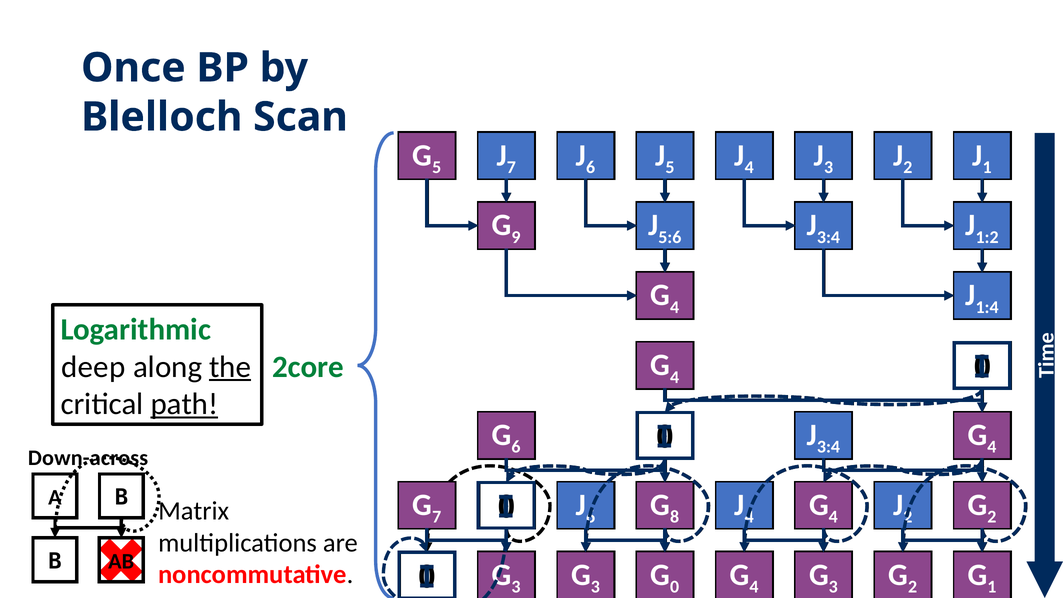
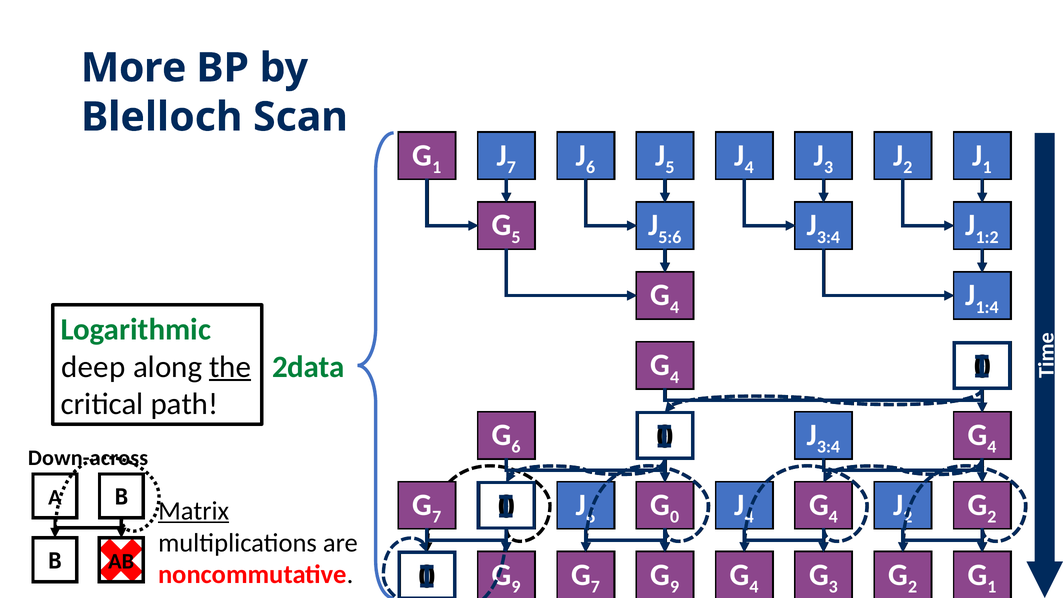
Once: Once -> More (134, 68)
5: 5 -> 1 (437, 167)
9: 9 -> 5 (516, 237)
2core: 2core -> 2data (308, 367)
path underline: present -> none (184, 404)
8: 8 -> 0 (675, 517)
Matrix underline: none -> present (194, 511)
3: 3 -> 9 (516, 587)
3: 3 -> 7 (595, 587)
0: 0 -> 9 (675, 587)
